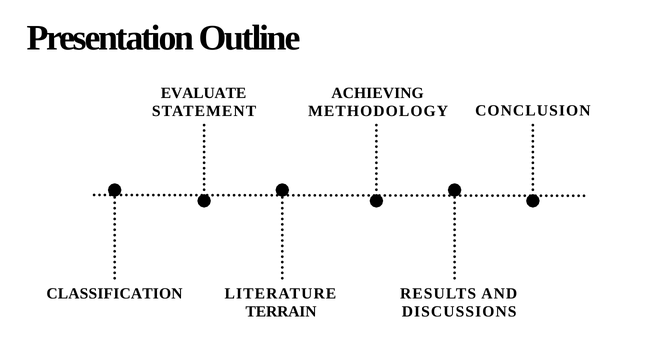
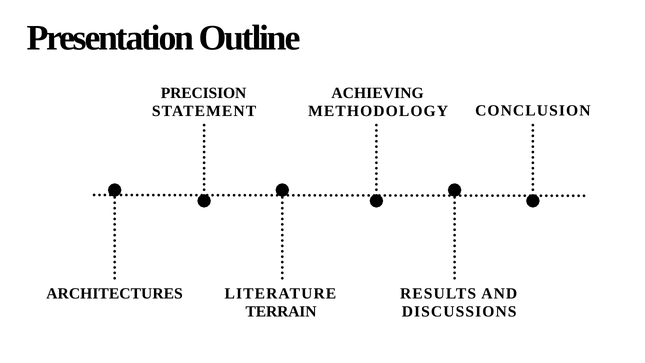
EVALUATE: EVALUATE -> PRECISION (204, 93)
CLASSIFICATION: CLASSIFICATION -> ARCHITECTURES (115, 293)
